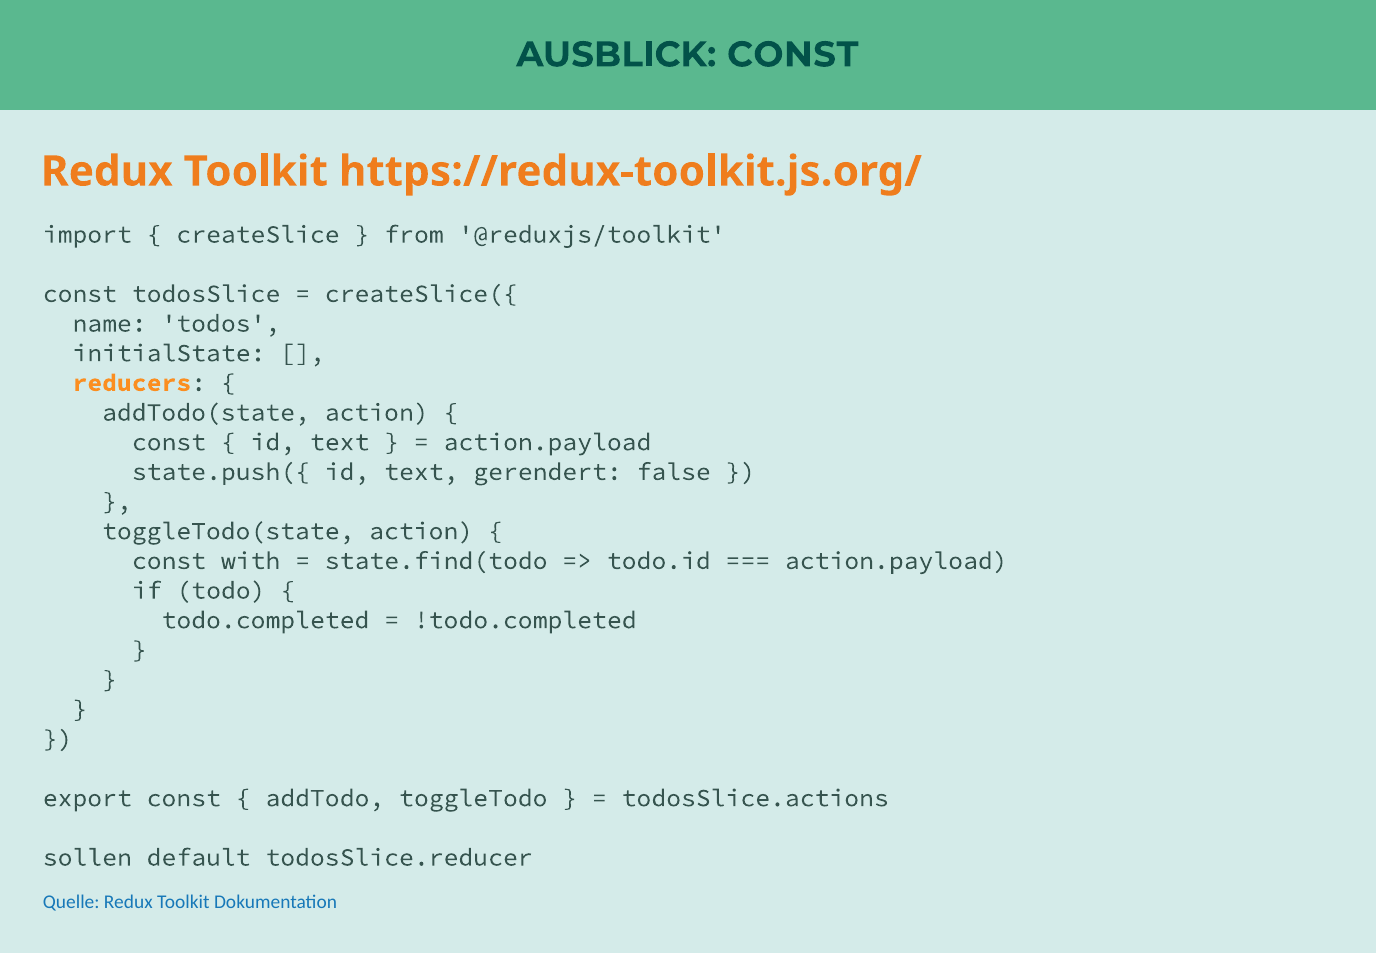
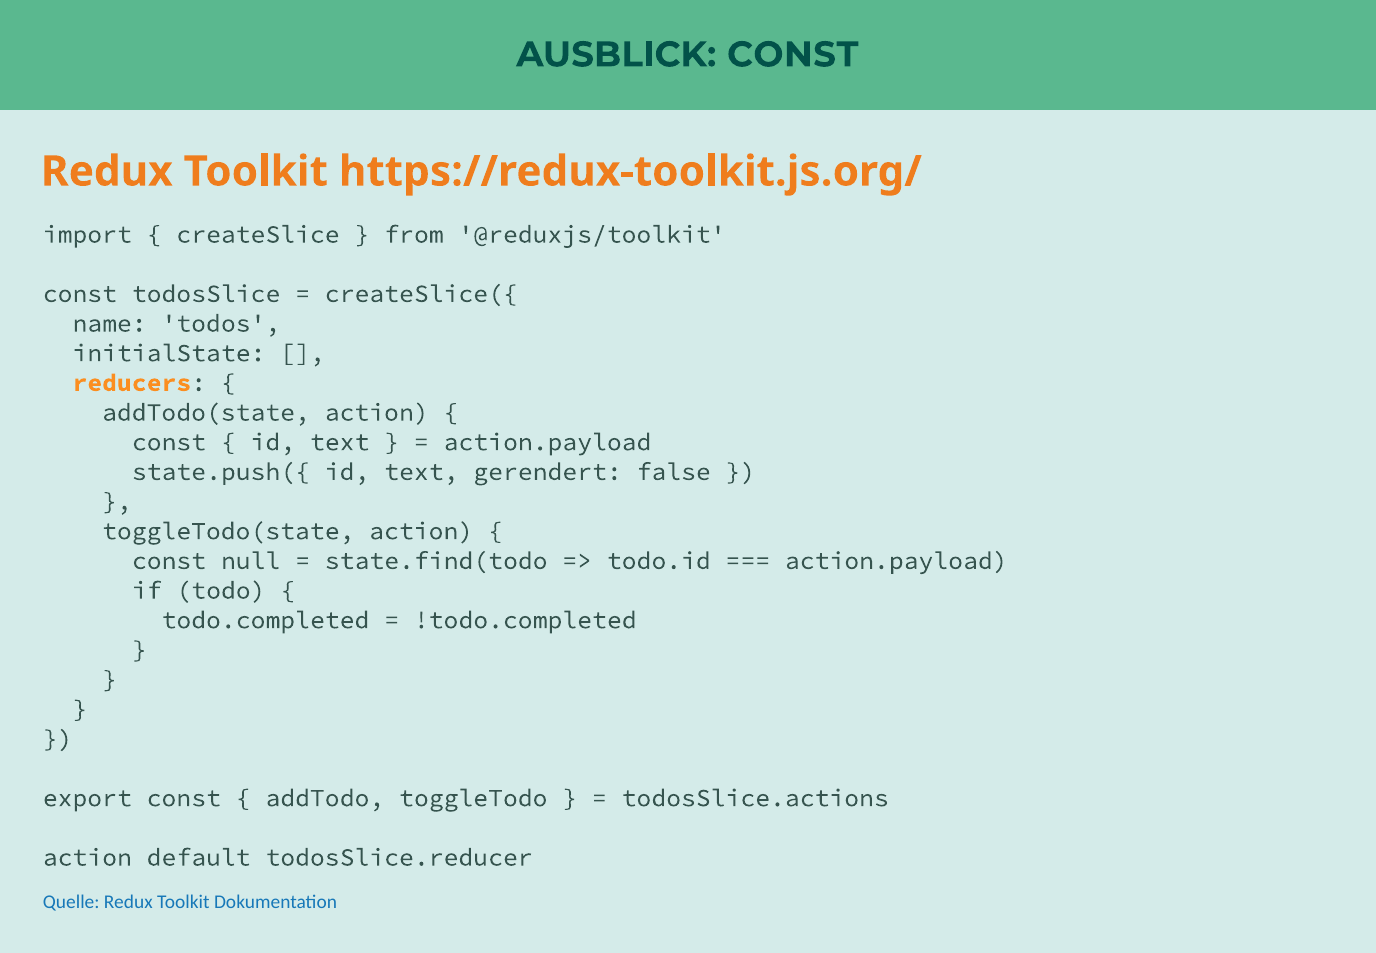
with: with -> null (251, 561)
sollen: sollen -> action (87, 857)
